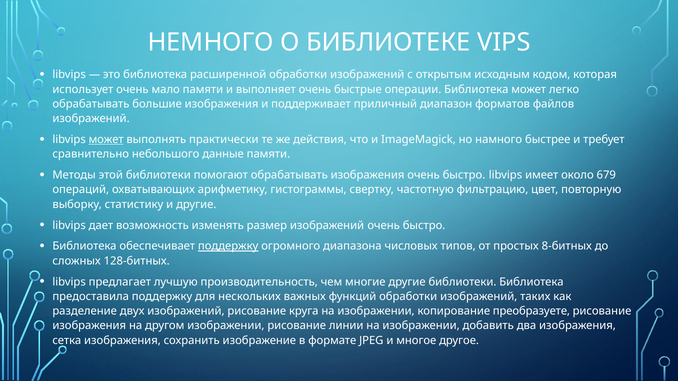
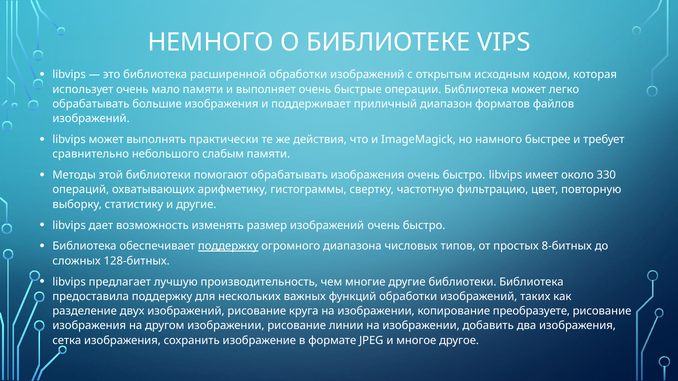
может underline: present -> none (106, 140)
данные: данные -> слабым (223, 154)
679: 679 -> 330 (606, 175)
